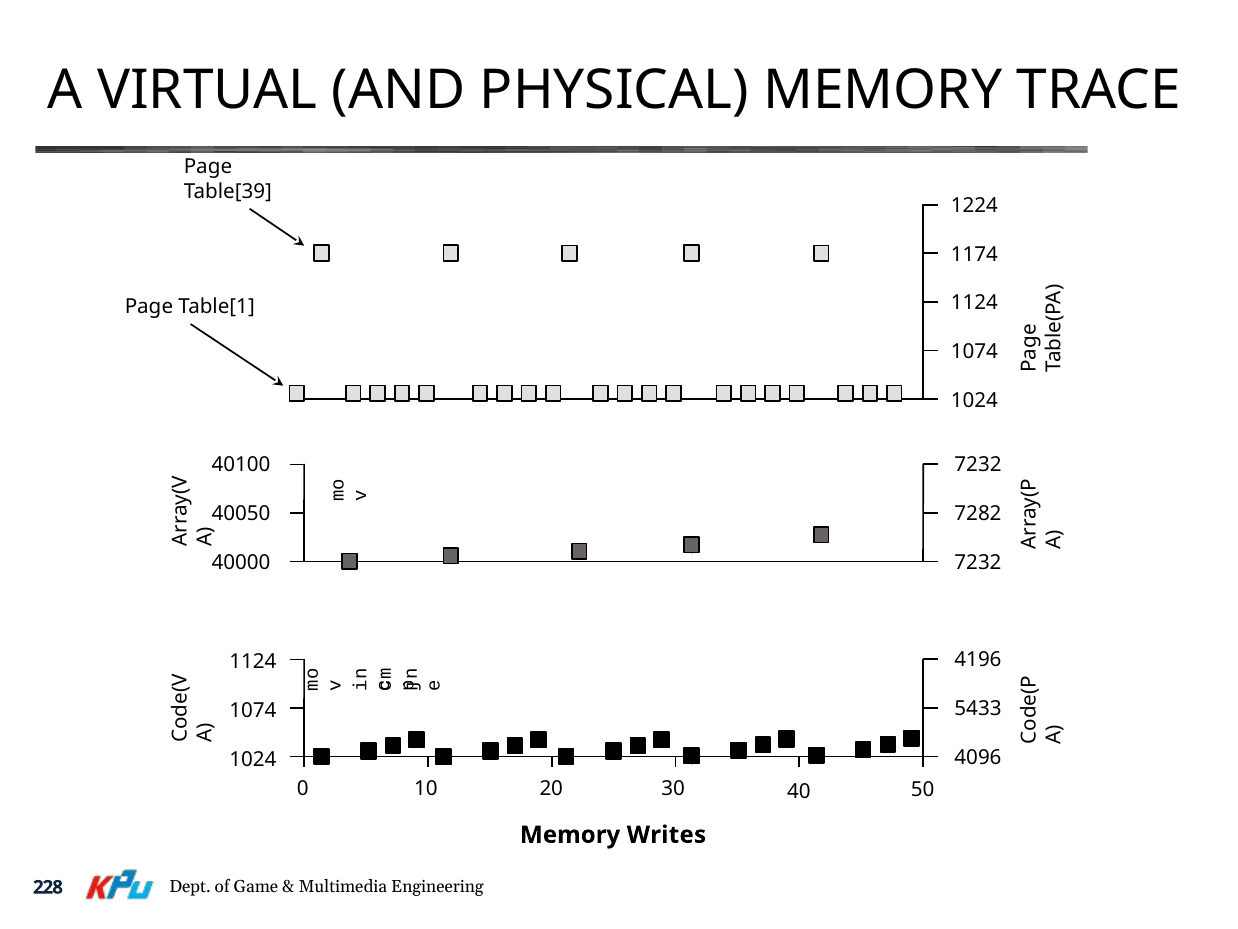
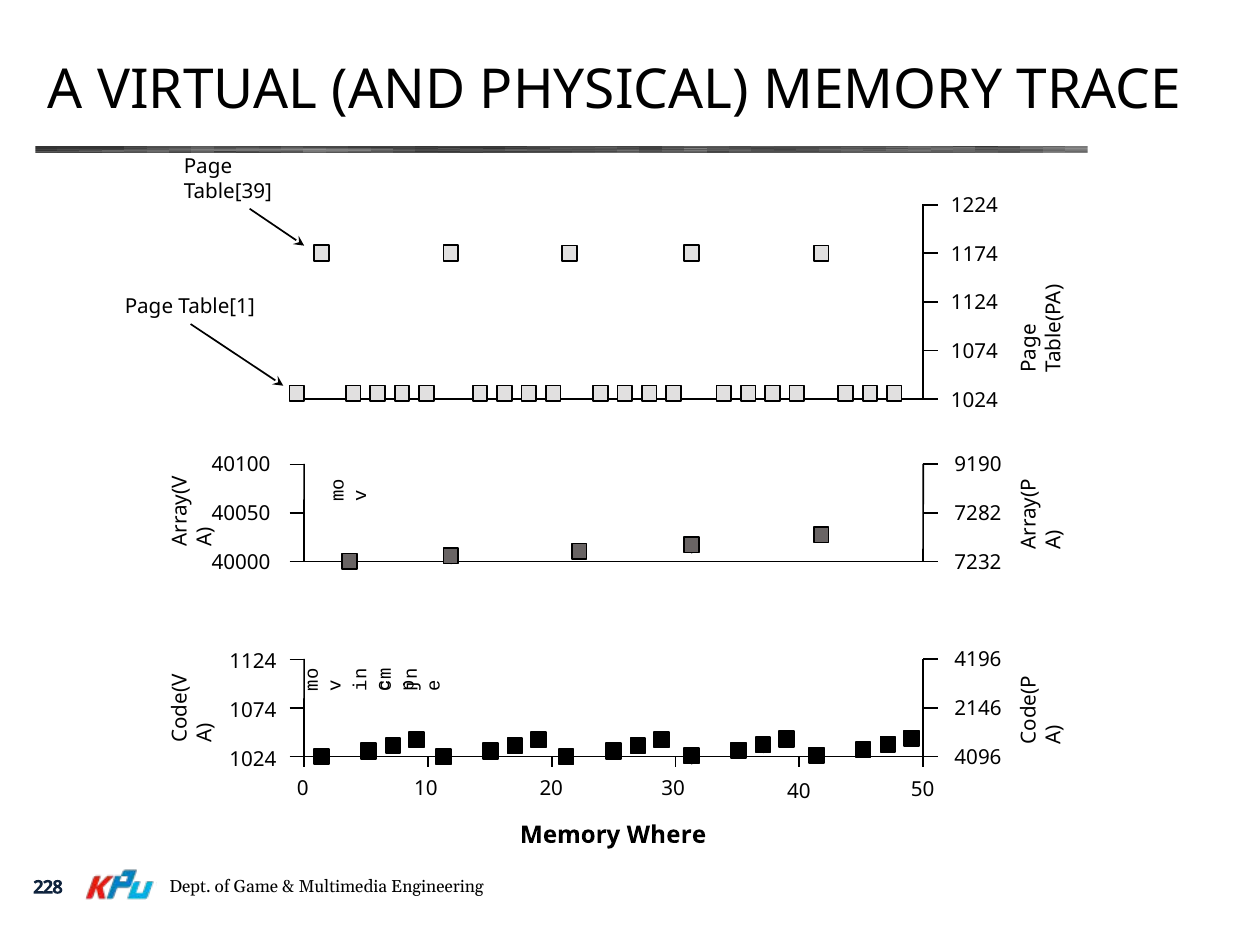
7232: 7232 -> 9190 (978, 465)
5433: 5433 -> 2146 (978, 709)
Writes: Writes -> Where (666, 834)
